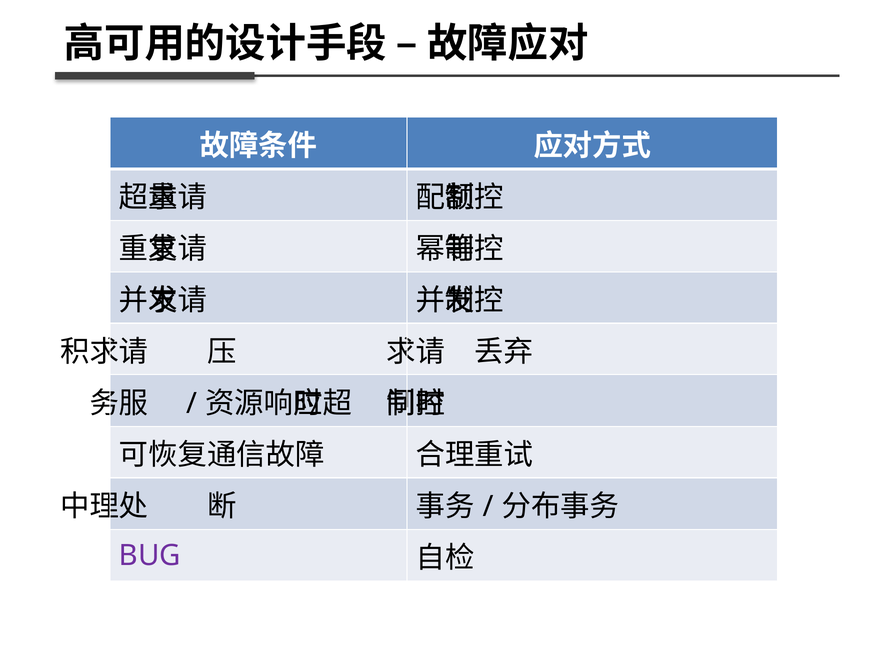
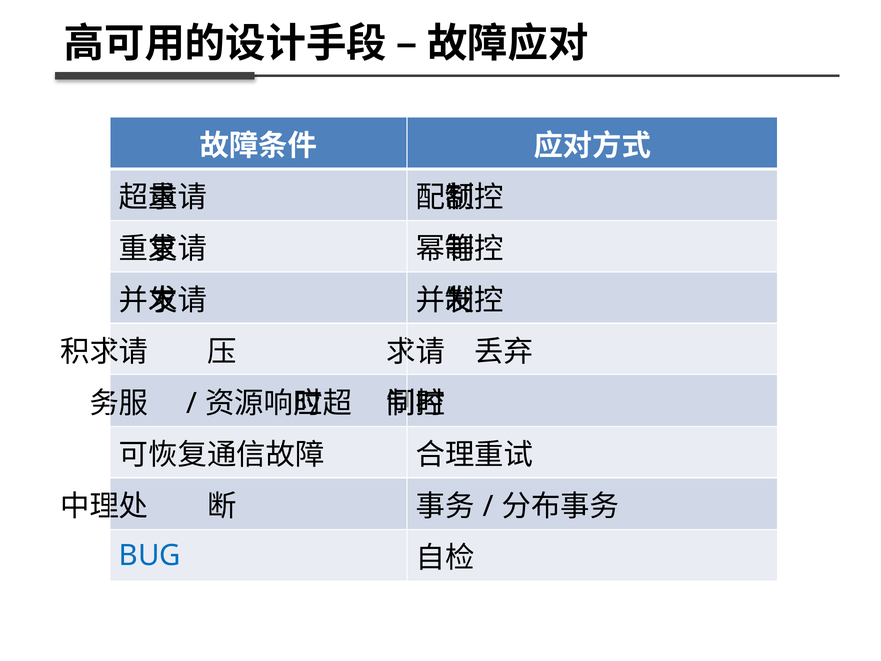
BUG colour: purple -> blue (150, 555)
